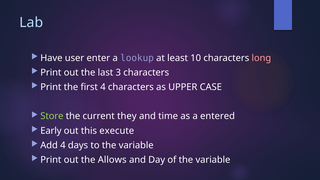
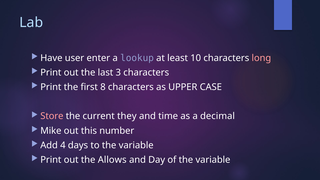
first 4: 4 -> 8 (103, 87)
Store colour: light green -> pink (52, 116)
entered: entered -> decimal (218, 116)
Early: Early -> Mike (51, 131)
execute: execute -> number (117, 131)
